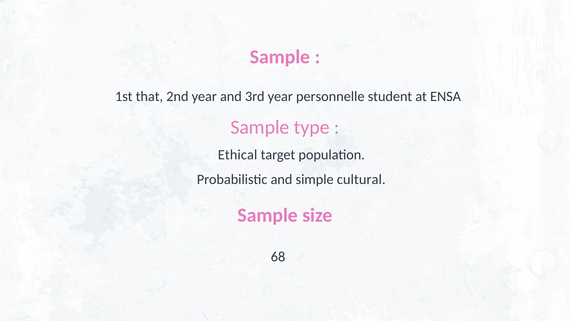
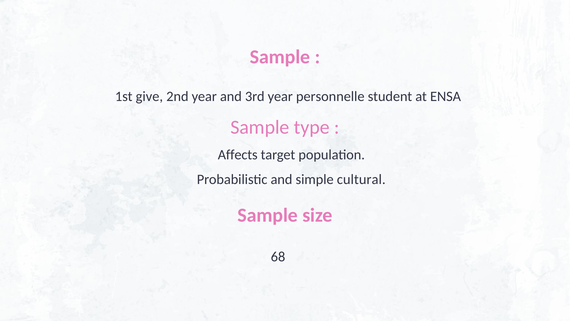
that: that -> give (149, 97)
Ethical: Ethical -> Affects (238, 155)
